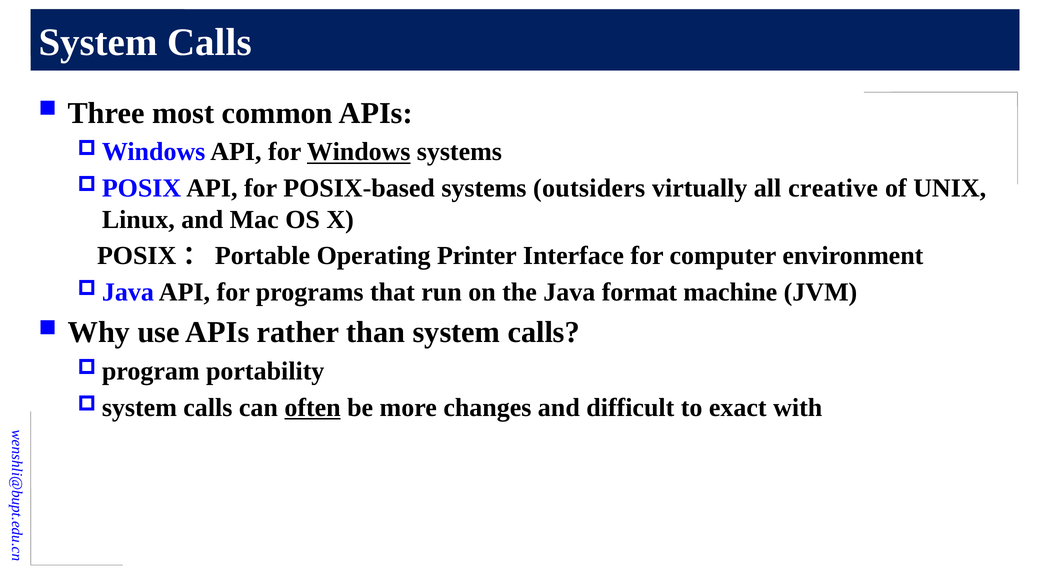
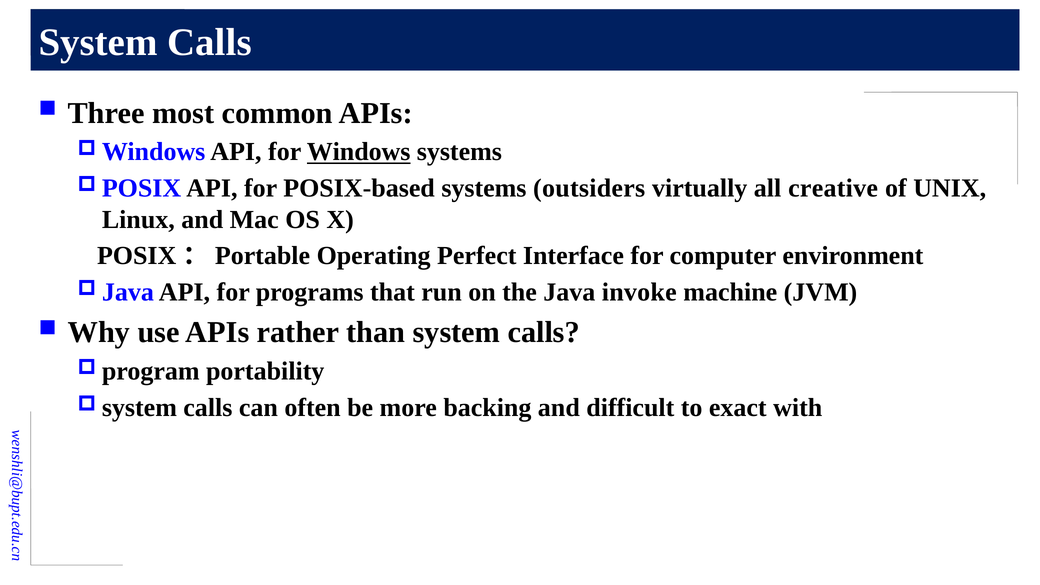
Printer: Printer -> Perfect (477, 256)
format: format -> invoke (639, 292)
often underline: present -> none (313, 407)
changes: changes -> backing (487, 407)
